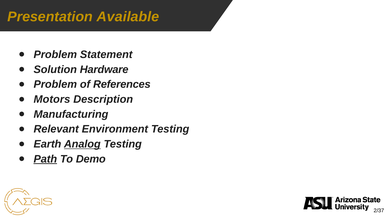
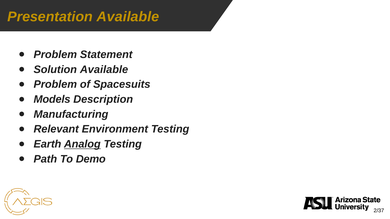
Solution Hardware: Hardware -> Available (104, 70)
References: References -> Spacesuits (122, 85)
Motors: Motors -> Models (52, 99)
Path underline: present -> none (45, 159)
